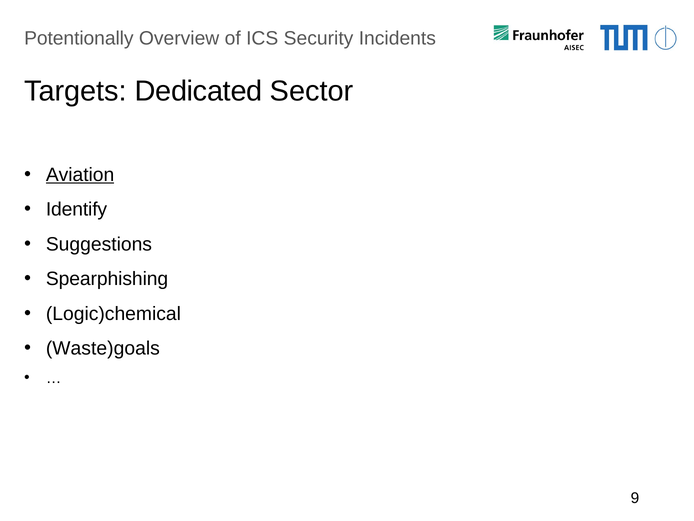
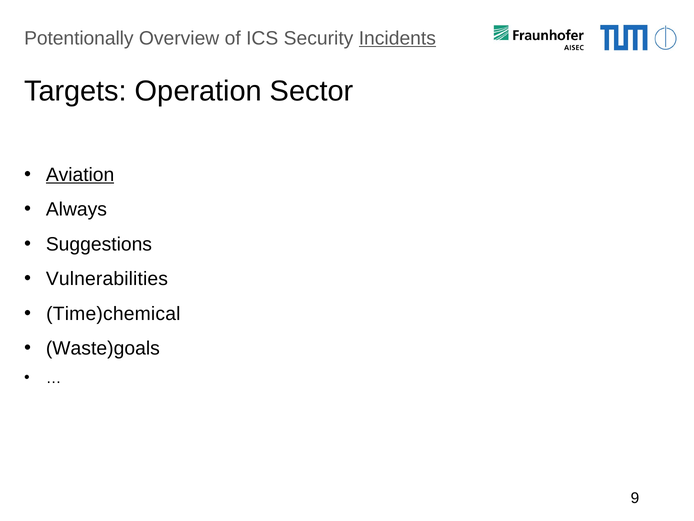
Incidents underline: none -> present (397, 38)
Dedicated: Dedicated -> Operation (198, 91)
Identify: Identify -> Always (76, 209)
Spearphishing: Spearphishing -> Vulnerabilities (107, 279)
Logic)chemical: Logic)chemical -> Time)chemical (113, 313)
